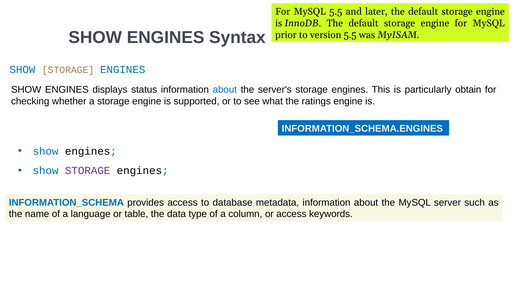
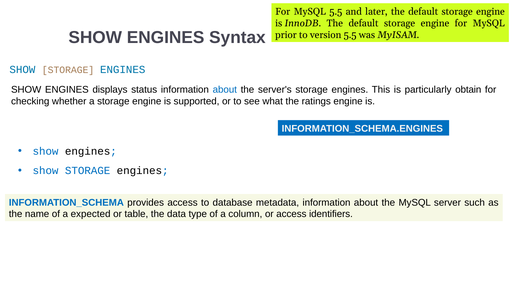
STORAGE colour: purple -> blue (88, 171)
language: language -> expected (91, 214)
keywords: keywords -> identifiers (331, 214)
